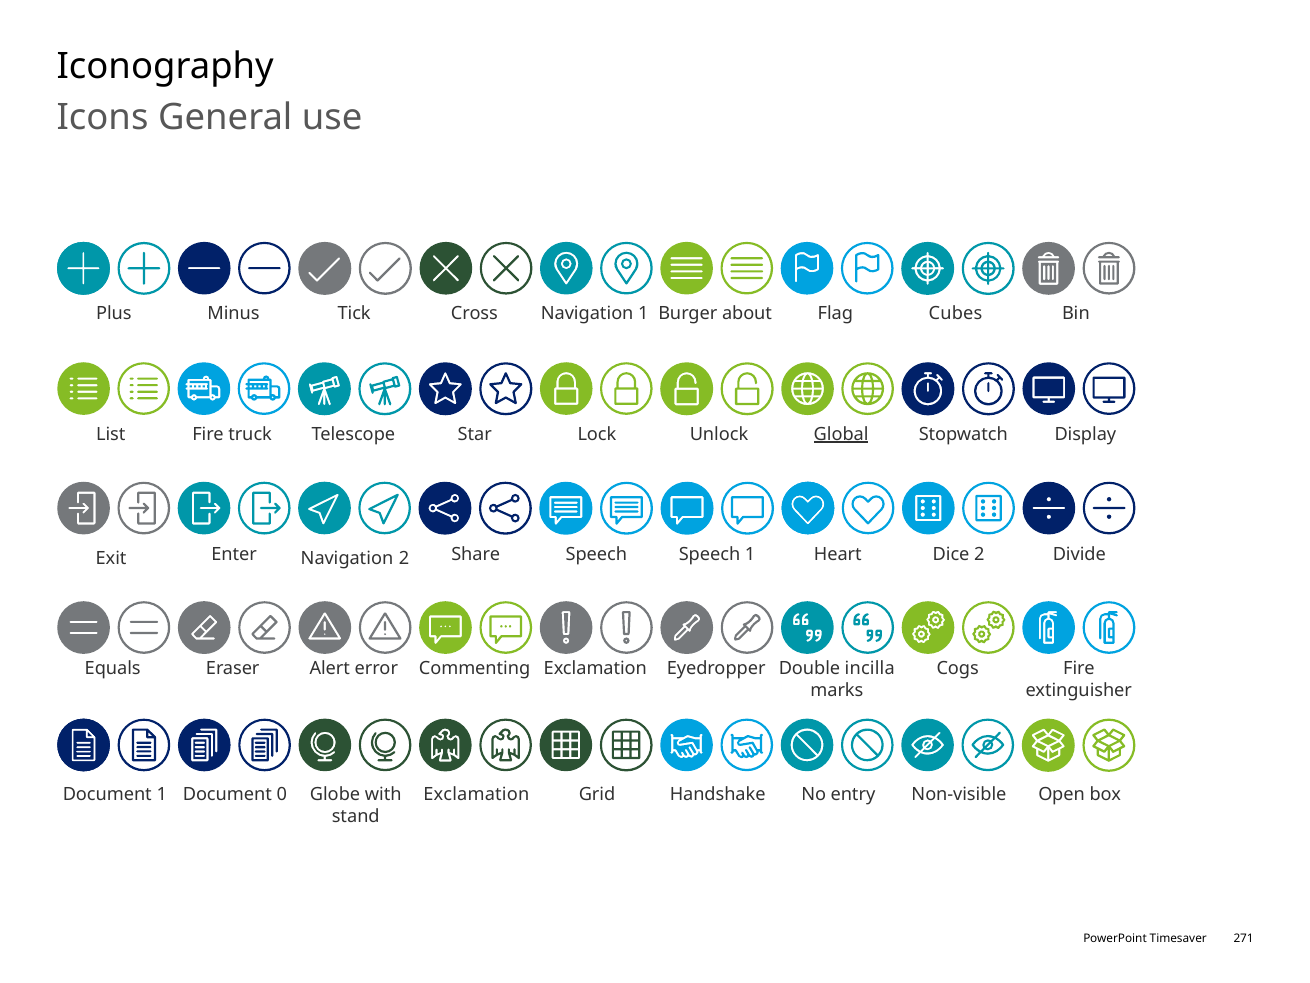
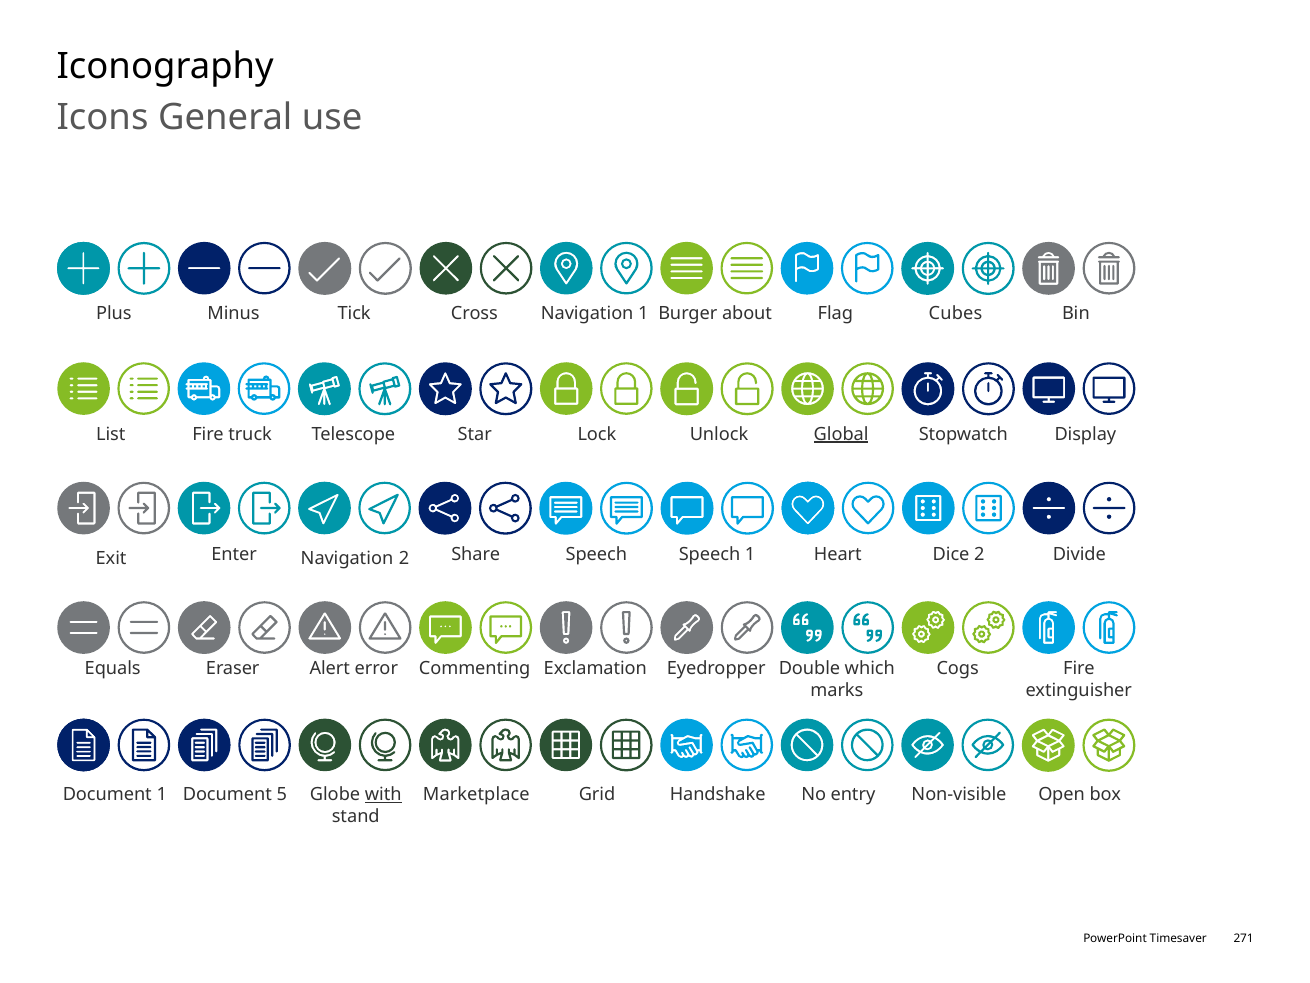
incilla: incilla -> which (870, 668)
0: 0 -> 5 (282, 794)
with underline: none -> present (383, 794)
Exclamation: Exclamation -> Marketplace (476, 794)
